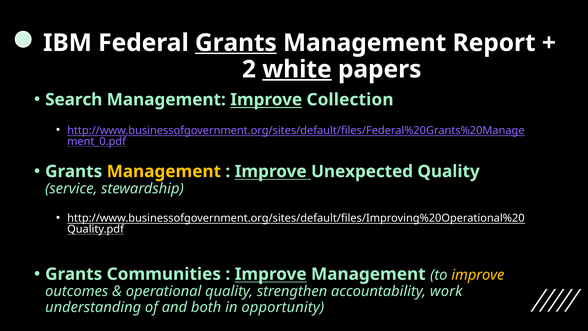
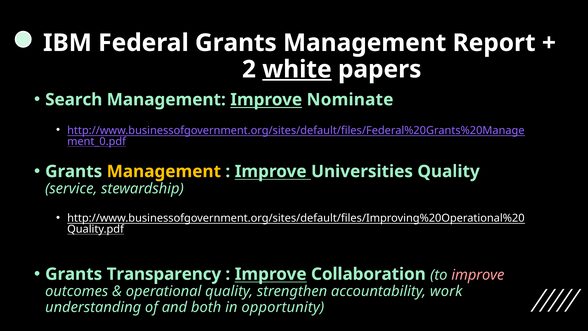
Grants underline: present -> none (236, 43)
Collection: Collection -> Nominate (350, 100)
Unexpected: Unexpected -> Universities (362, 171)
Communities: Communities -> Transparency (164, 274)
Improve Management: Management -> Collaboration (368, 274)
improve colour: yellow -> pink (478, 275)
